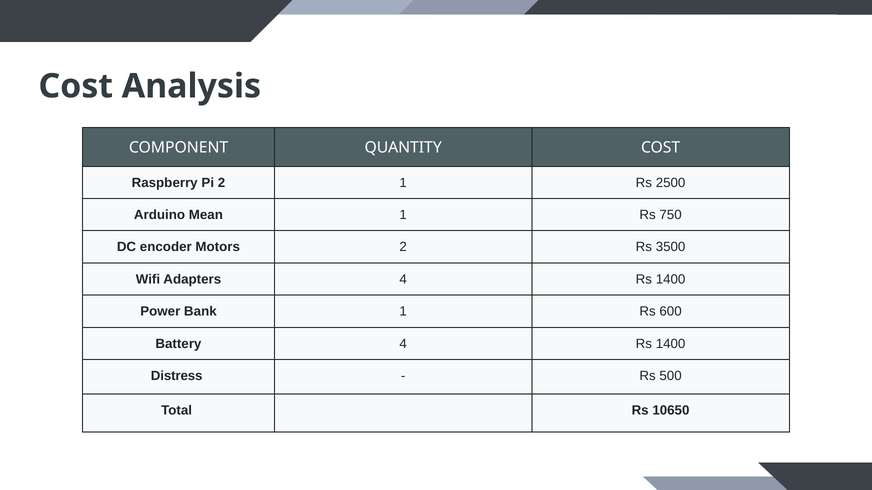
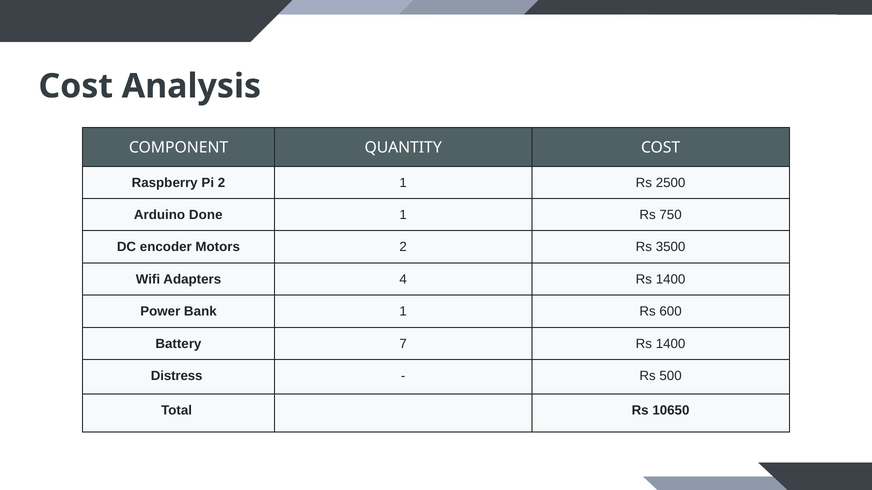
Mean: Mean -> Done (206, 215)
Battery 4: 4 -> 7 (403, 344)
